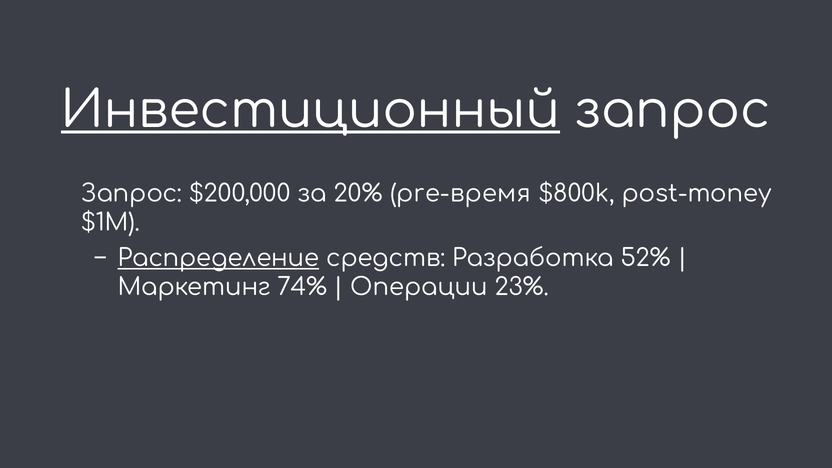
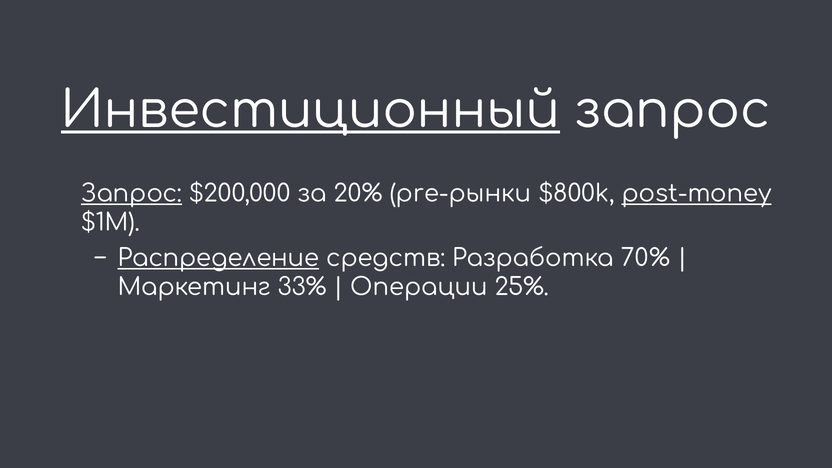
Запрос underline: none -> present (132, 194)
pre-время: pre-время -> pre-рынки (460, 194)
post-money underline: none -> present (697, 194)
52%: 52% -> 70% (645, 258)
74%: 74% -> 33% (302, 287)
23%: 23% -> 25% (522, 287)
